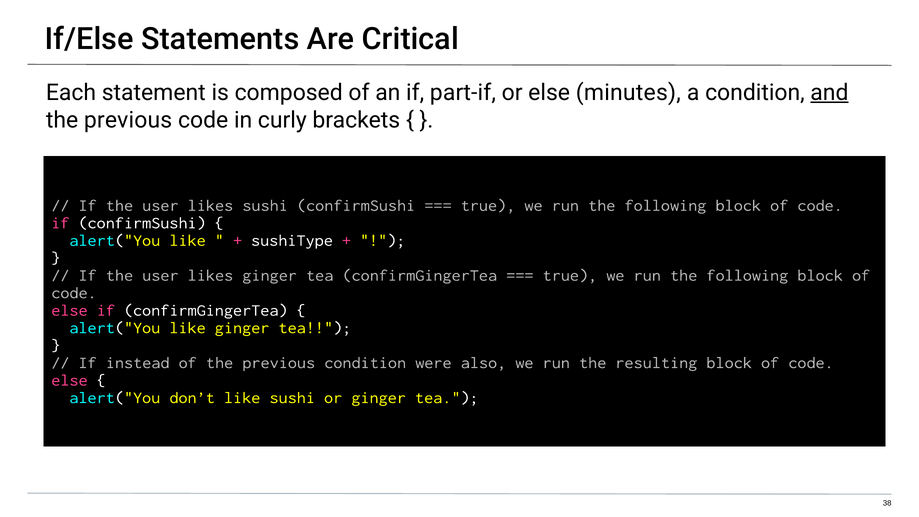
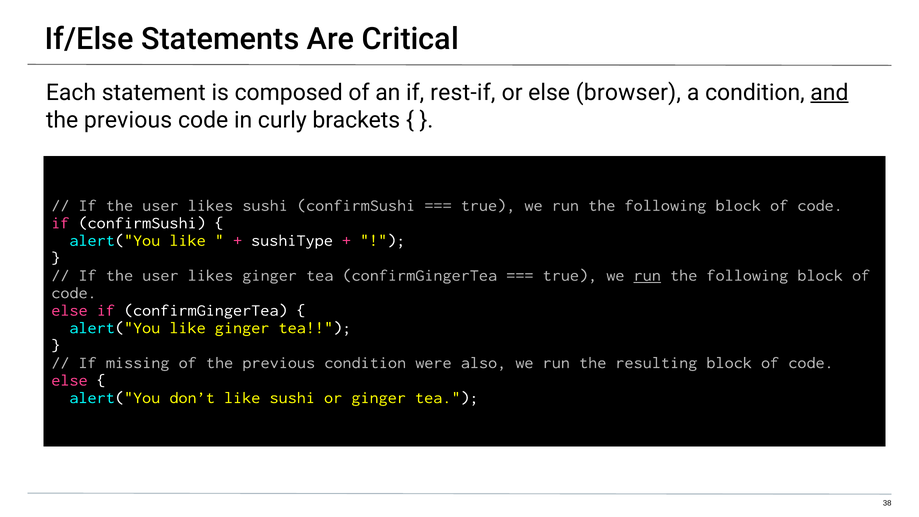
part-if: part-if -> rest-if (463, 93)
minutes: minutes -> browser (628, 93)
run underline: none -> present (647, 275)
instead: instead -> missing (138, 363)
